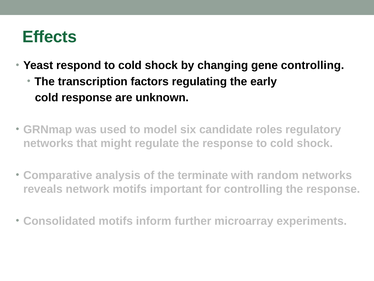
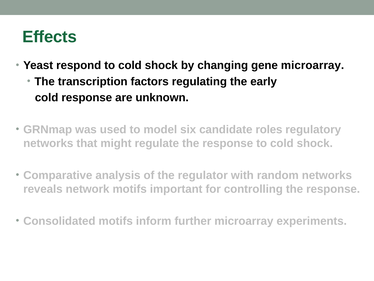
gene controlling: controlling -> microarray (313, 65)
terminate: terminate -> regulator (203, 175)
